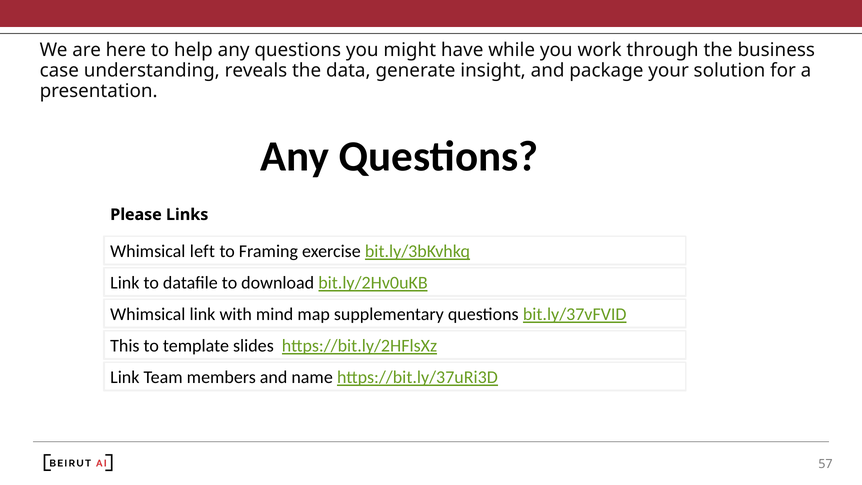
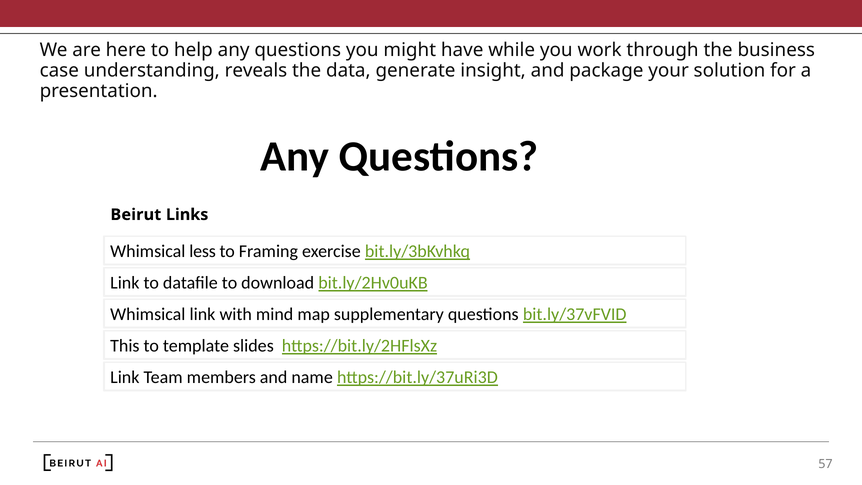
Please: Please -> Beirut (136, 215)
left: left -> less (203, 251)
